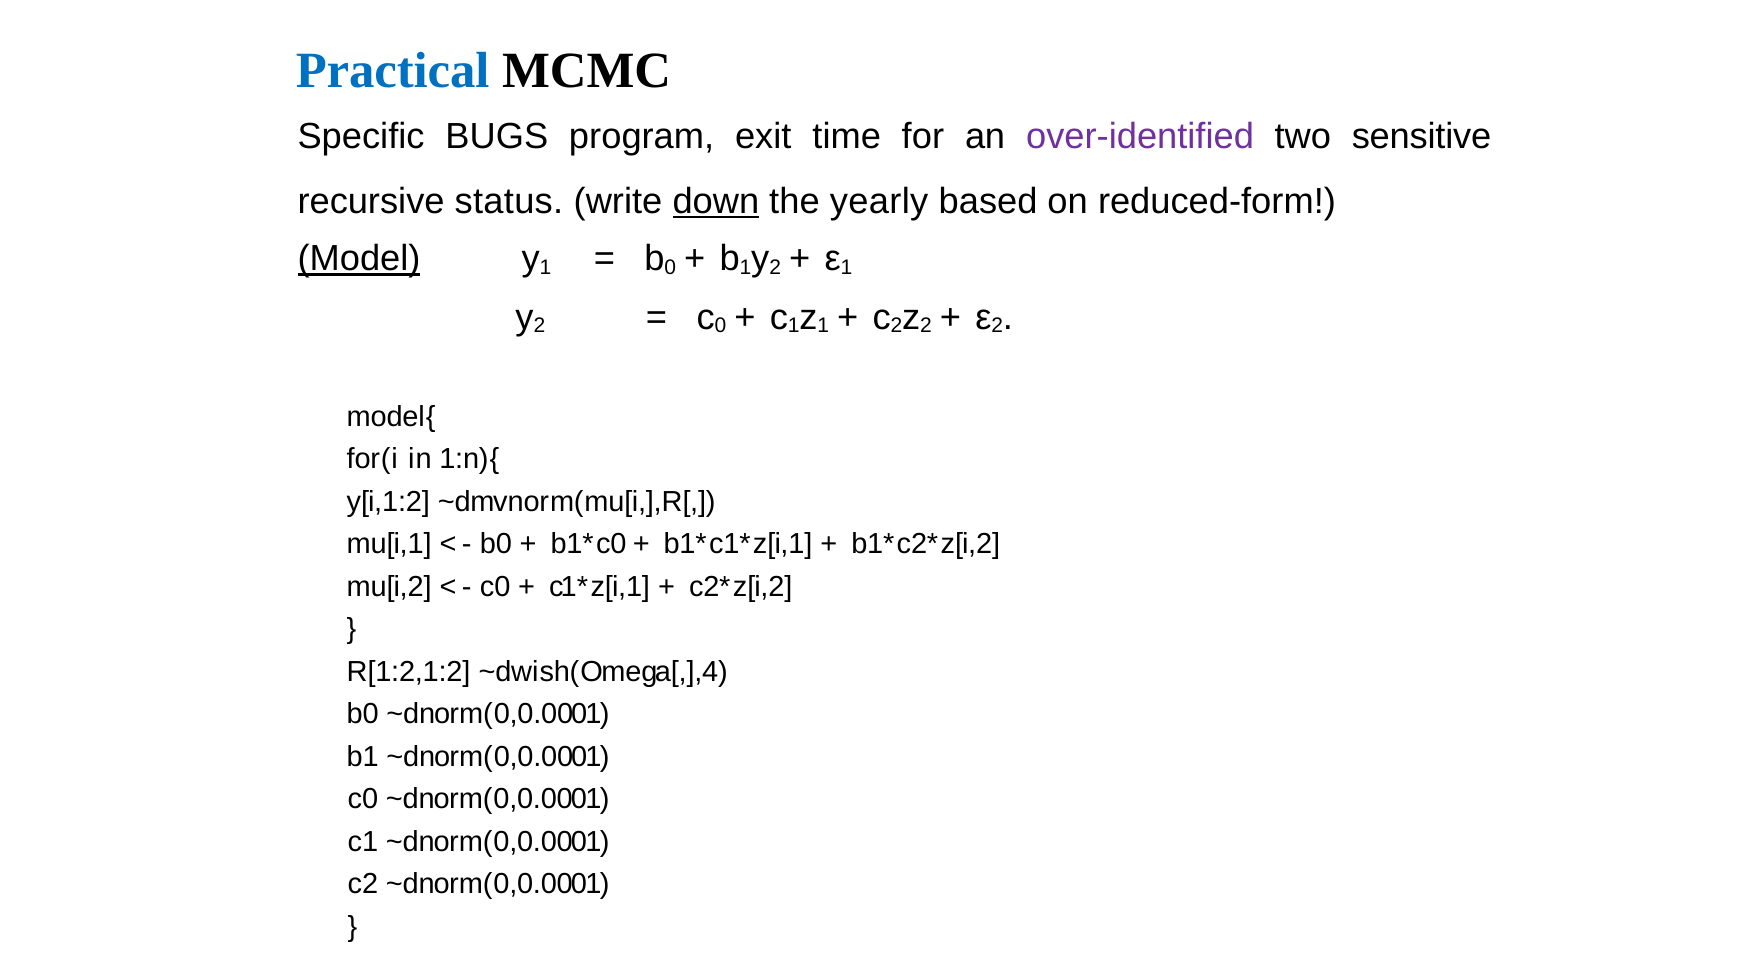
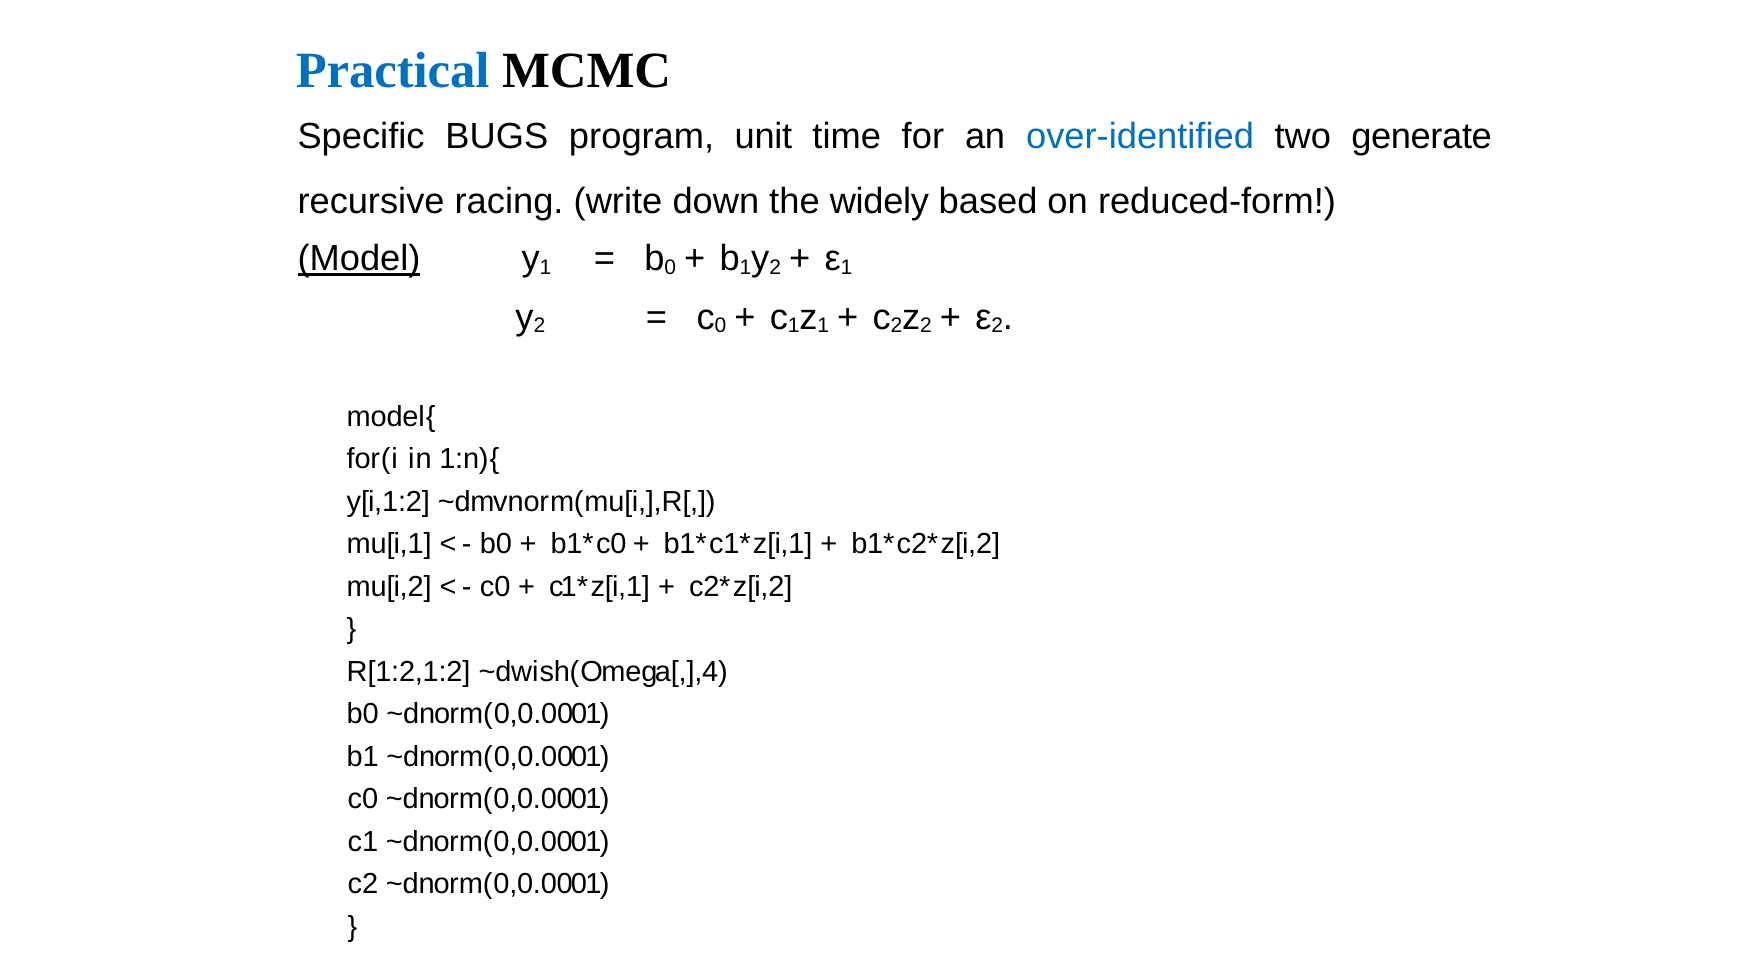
exit: exit -> unit (763, 136)
over-identified colour: purple -> blue (1140, 136)
sensitive: sensitive -> generate (1422, 136)
status: status -> racing (509, 202)
down underline: present -> none (716, 202)
yearly: yearly -> widely (879, 202)
